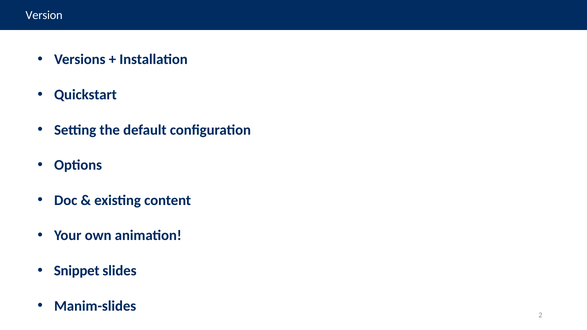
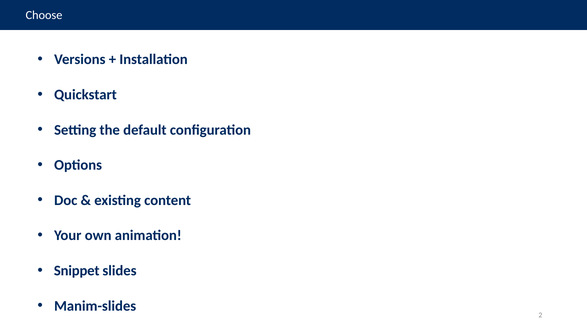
Version: Version -> Choose (44, 15)
